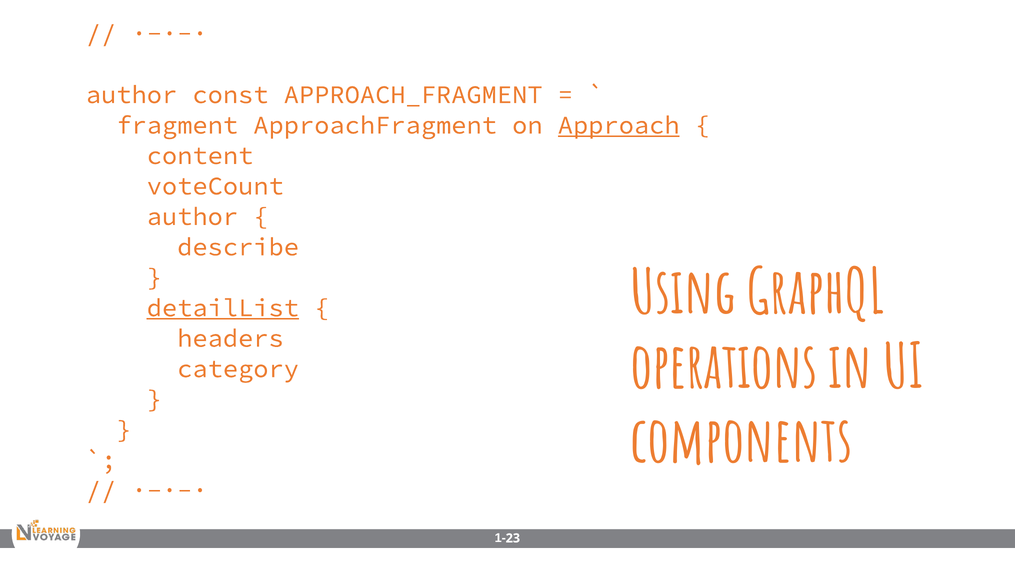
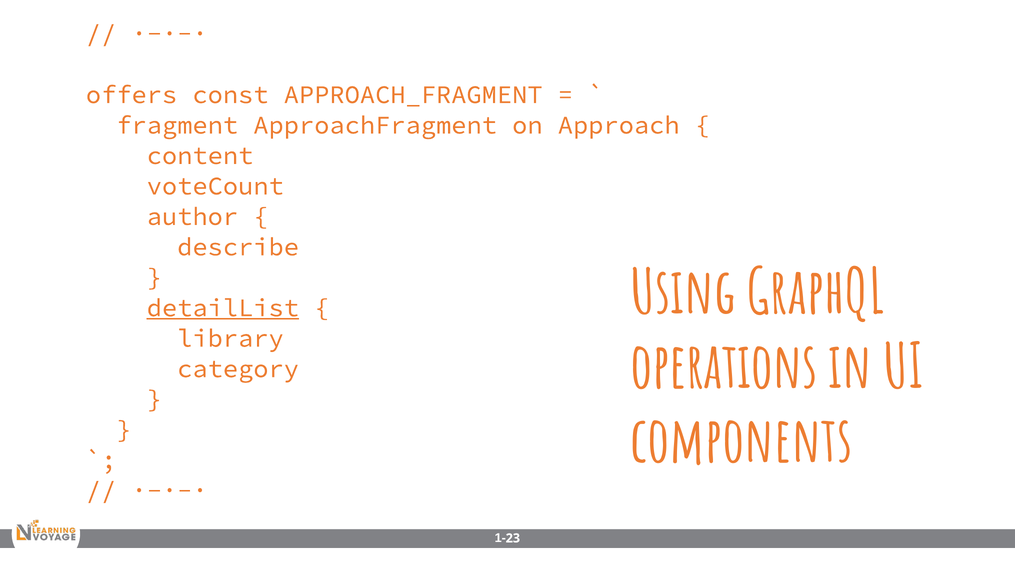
author: author -> offers (132, 95)
Approach underline: present -> none (619, 125)
headers: headers -> library (230, 338)
